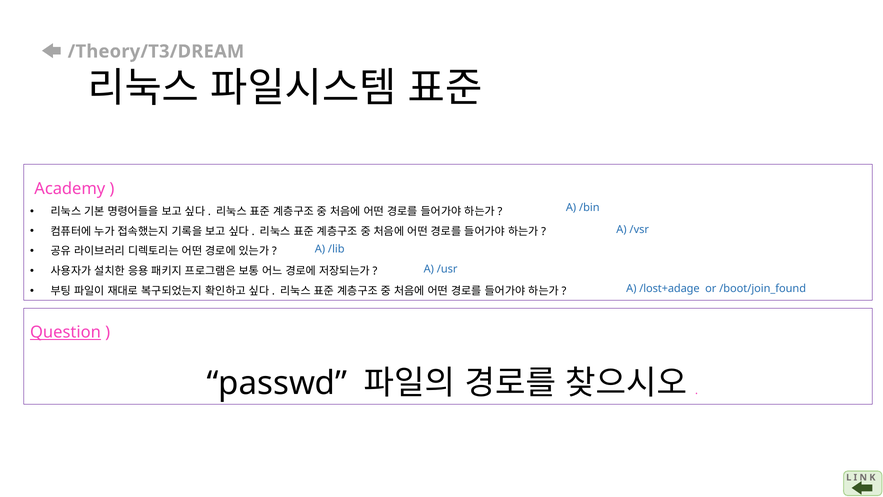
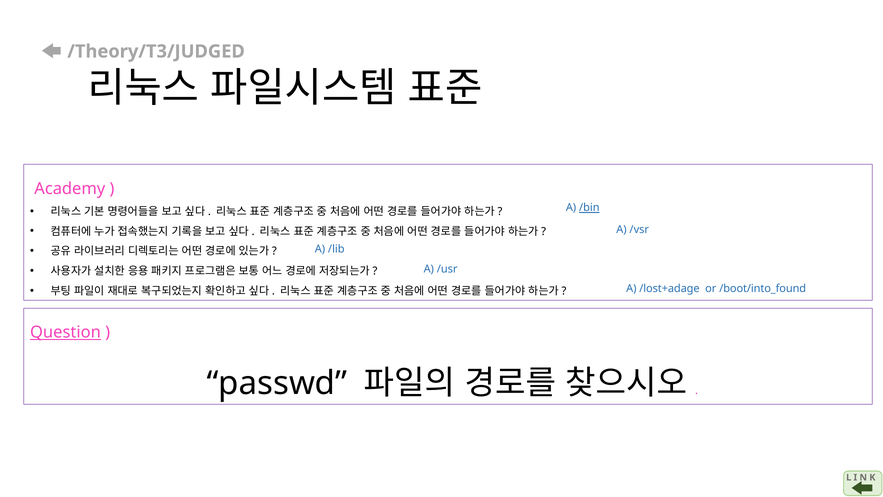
/Theory/T3/DREAM: /Theory/T3/DREAM -> /Theory/T3/JUDGED (156, 51)
/bin underline: none -> present (589, 208)
/boot/join_found: /boot/join_found -> /boot/into_found (763, 288)
